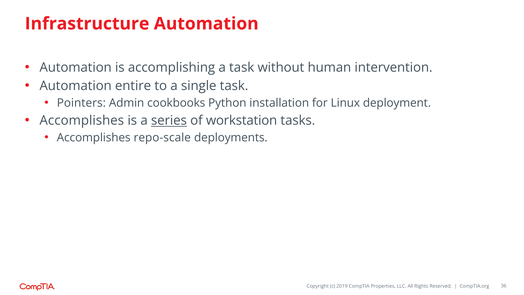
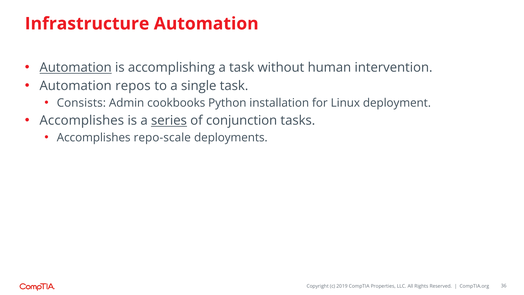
Automation underline: none -> present (76, 68)
entire: entire -> repos (133, 86)
Pointers: Pointers -> Consists (81, 103)
workstation: workstation -> conjunction (242, 121)
